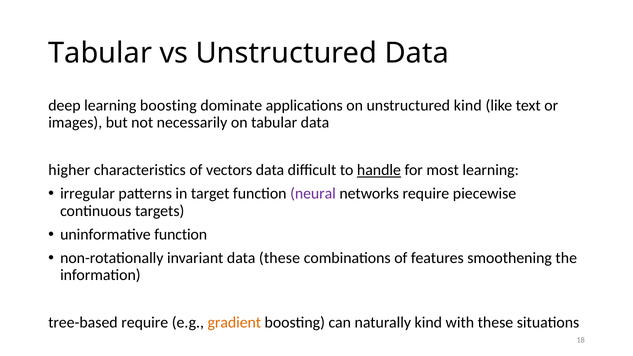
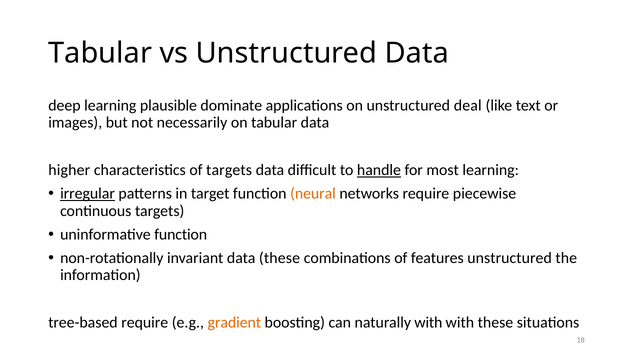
learning boosting: boosting -> plausible (168, 106)
unstructured kind: kind -> deal (468, 106)
of vectors: vectors -> targets (229, 170)
irregular underline: none -> present (88, 194)
neural colour: purple -> orange (313, 194)
features smoothening: smoothening -> unstructured (510, 258)
naturally kind: kind -> with (428, 323)
